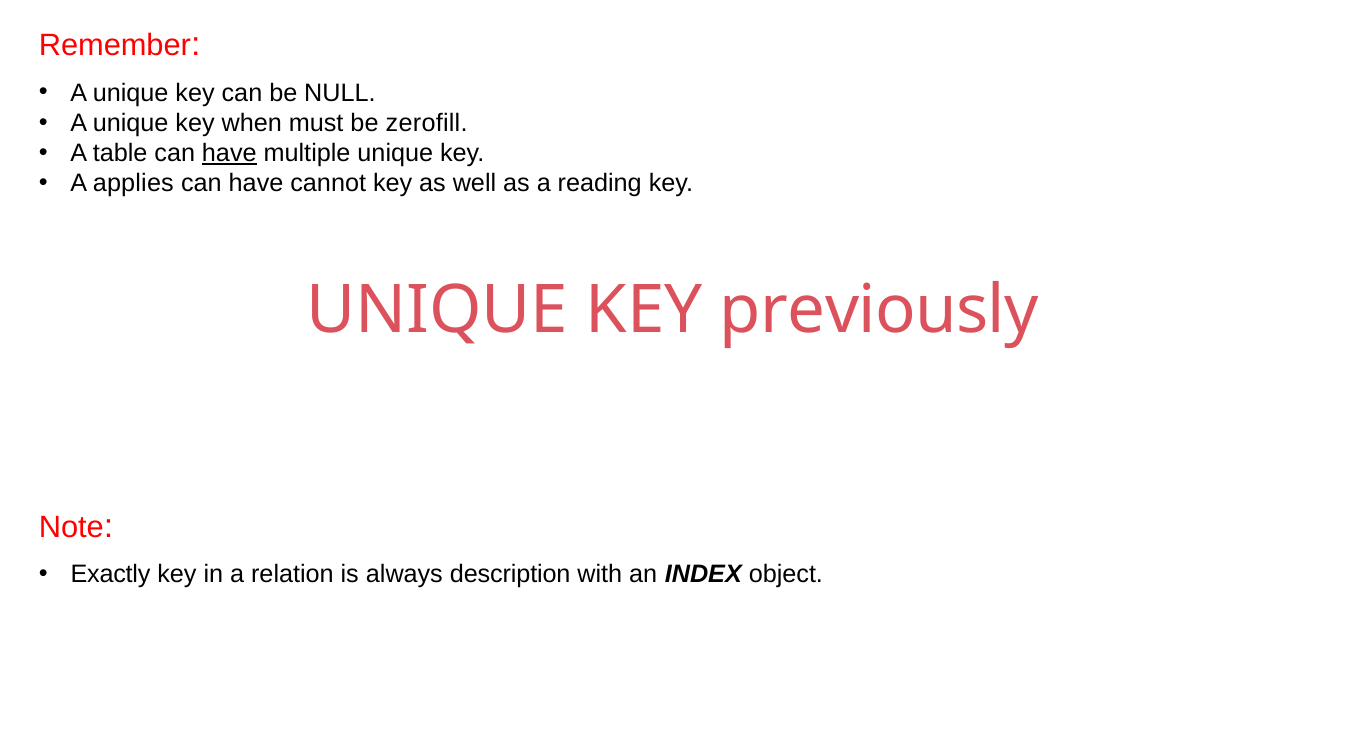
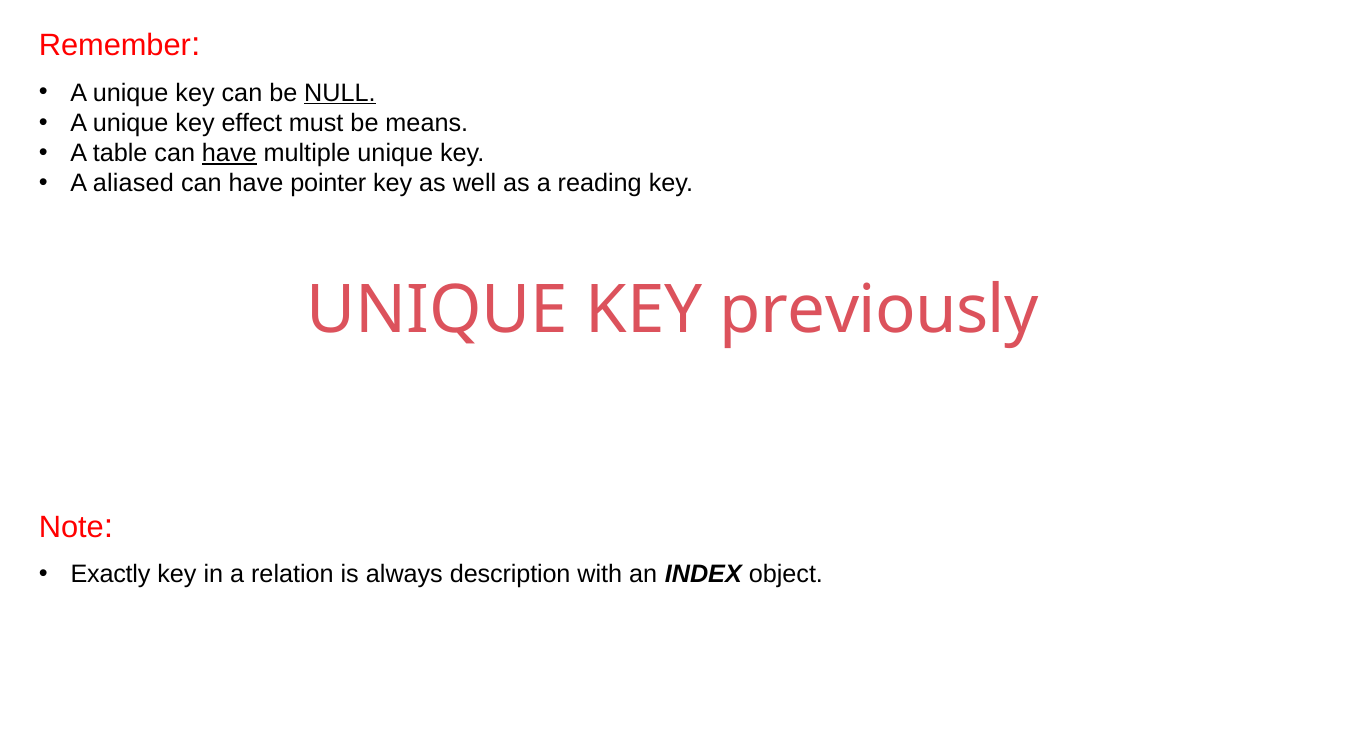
NULL underline: none -> present (340, 93)
when: when -> effect (252, 123)
zerofill: zerofill -> means (427, 123)
applies: applies -> aliased (133, 184)
cannot: cannot -> pointer (328, 184)
